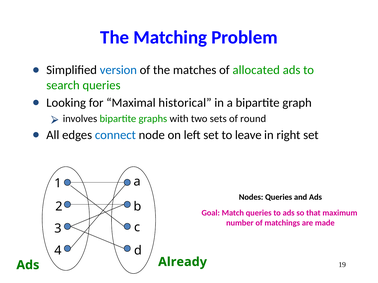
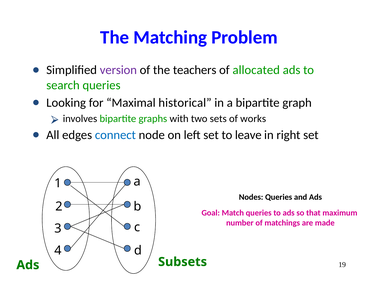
version colour: blue -> purple (118, 70)
matches: matches -> teachers (195, 70)
round: round -> works (253, 119)
Already: Already -> Subsets (183, 262)
